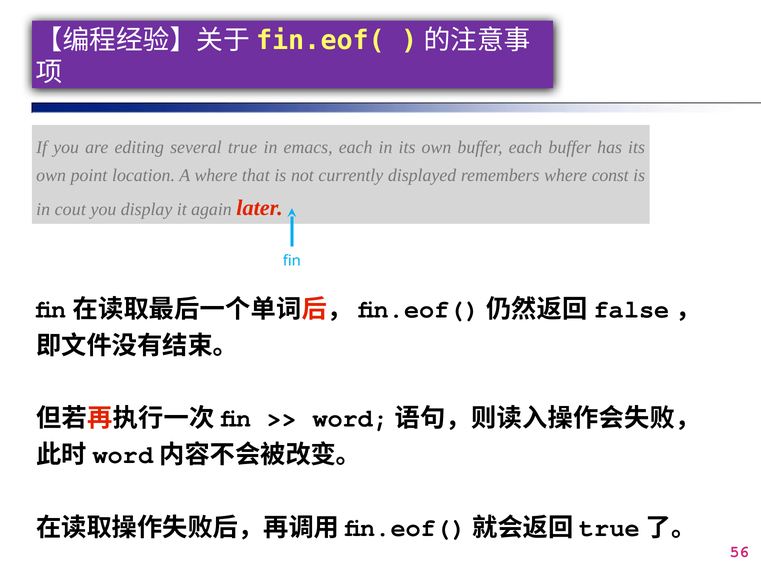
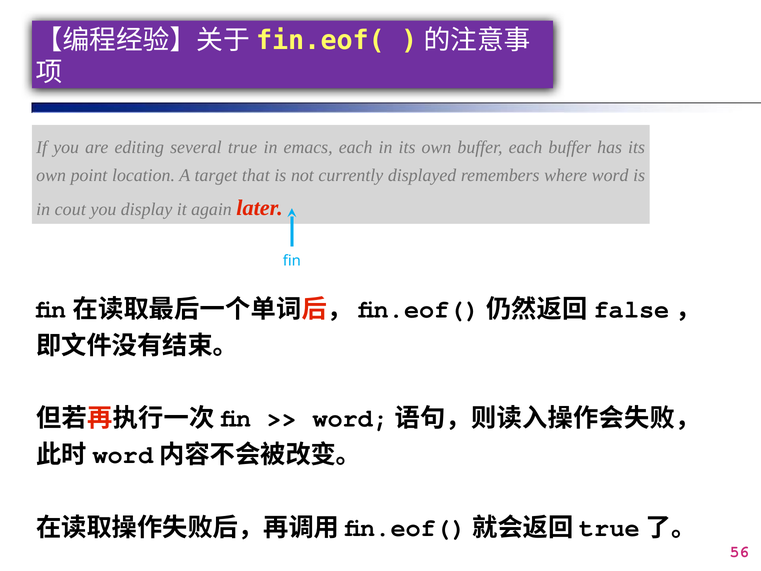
A where: where -> target (216, 175)
where const: const -> word (610, 175)
